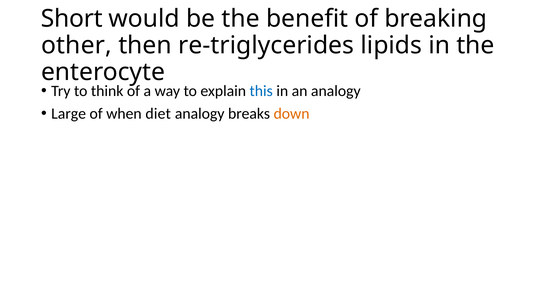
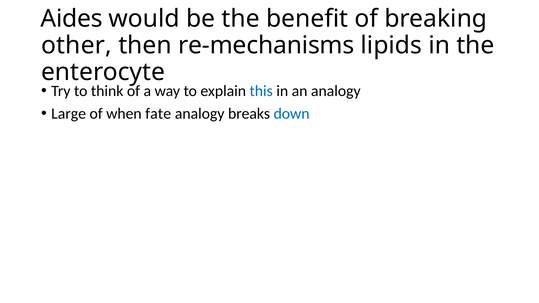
Short: Short -> Aides (72, 19)
re-triglycerides: re-triglycerides -> re-mechanisms (266, 45)
diet: diet -> fate (158, 114)
down colour: orange -> blue (292, 114)
